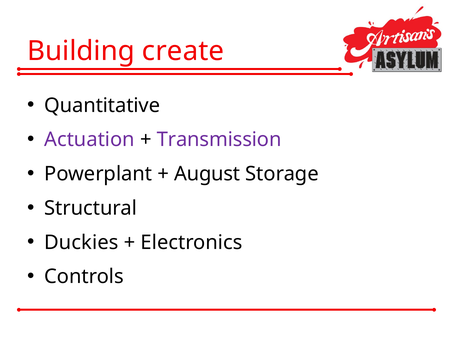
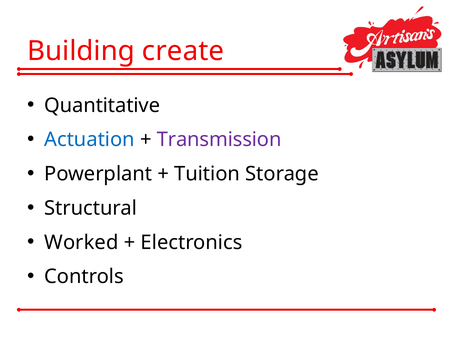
Actuation colour: purple -> blue (89, 140)
August: August -> Tuition (207, 174)
Duckies: Duckies -> Worked (81, 242)
